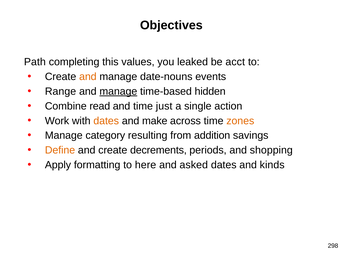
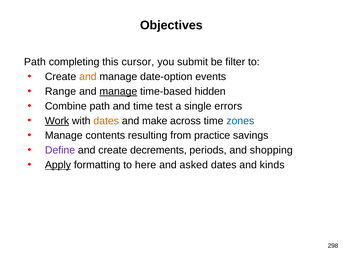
values: values -> cursor (138, 62)
leaked: leaked -> submit (193, 62)
acct: acct -> filter (235, 62)
date-nouns: date-nouns -> date-option (166, 76)
Combine read: read -> path (100, 106)
just: just -> test (164, 106)
action: action -> errors (228, 106)
Work underline: none -> present (57, 120)
zones colour: orange -> blue (240, 120)
category: category -> contents (105, 135)
addition: addition -> practice (212, 135)
Define colour: orange -> purple (60, 150)
Apply underline: none -> present (58, 164)
